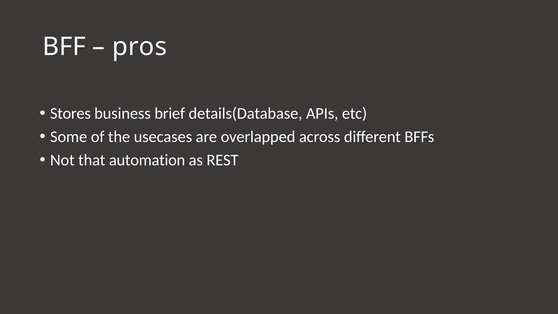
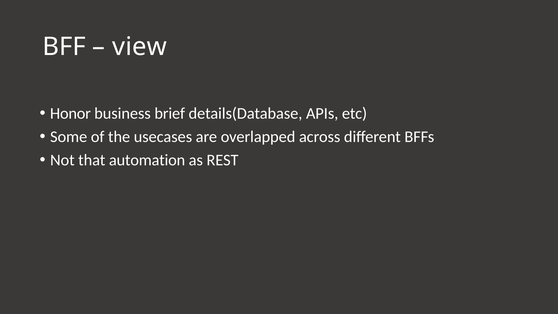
pros: pros -> view (140, 47)
Stores: Stores -> Honor (70, 113)
